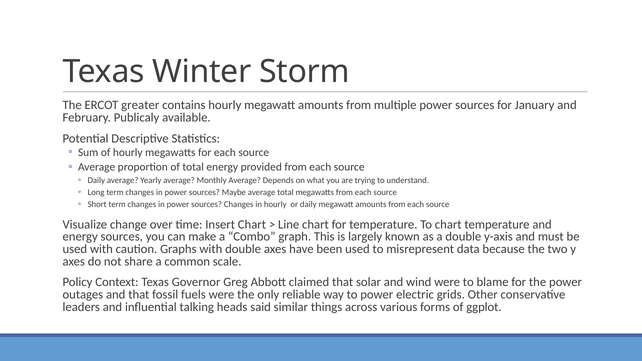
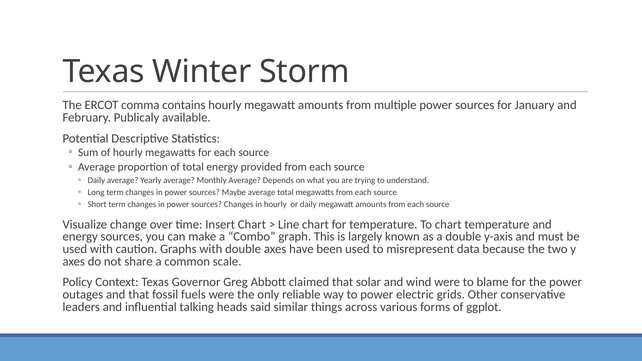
greater: greater -> comma (140, 105)
